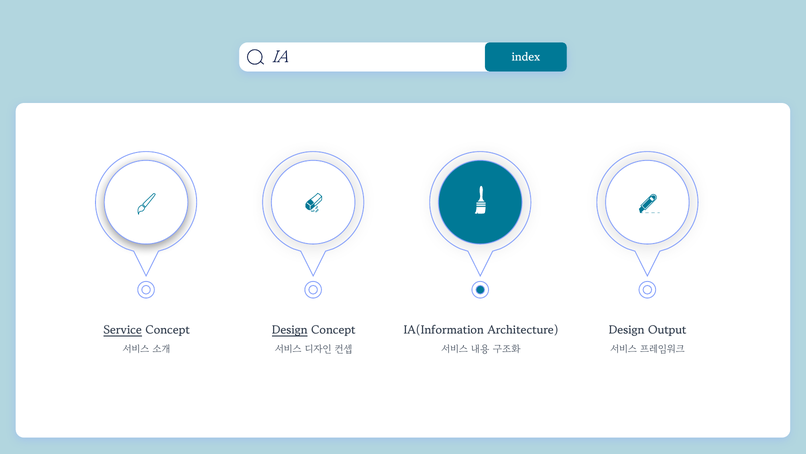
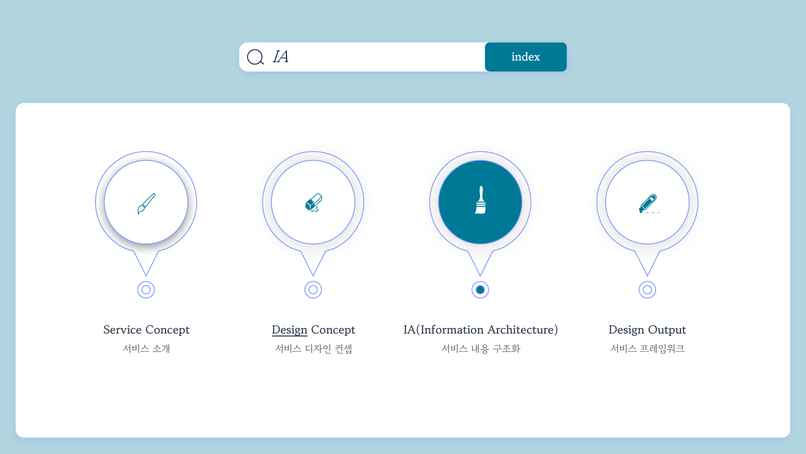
Service underline: present -> none (123, 330)
